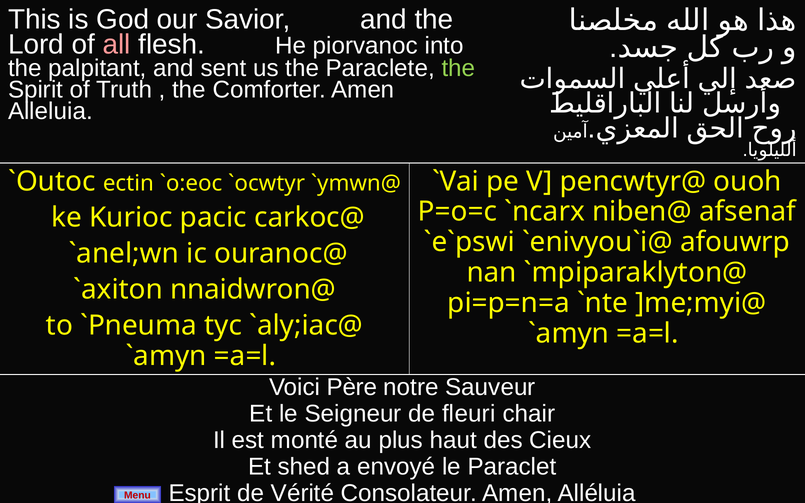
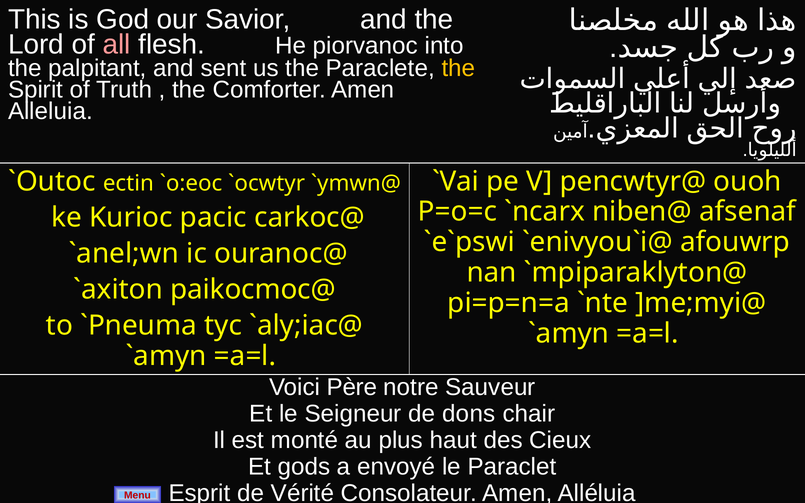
the colour: light green -> yellow (458, 68)
nnaidwron@: nnaidwron@ -> paikocmoc@ (253, 289)
fleuri: fleuri -> dons (469, 414)
shed: shed -> gods (304, 467)
